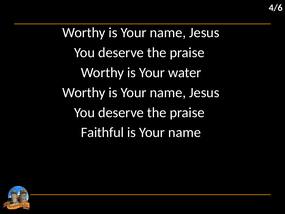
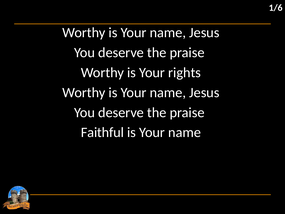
4/6: 4/6 -> 1/6 (276, 8)
water: water -> rights (185, 72)
